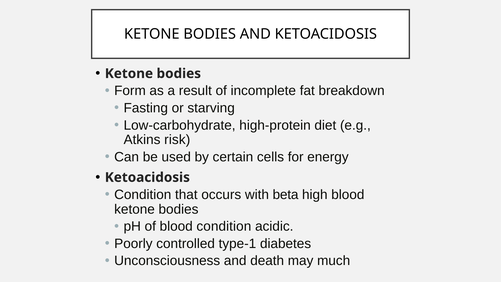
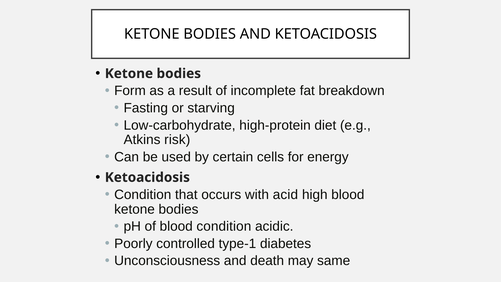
beta: beta -> acid (285, 194)
much: much -> same (334, 261)
